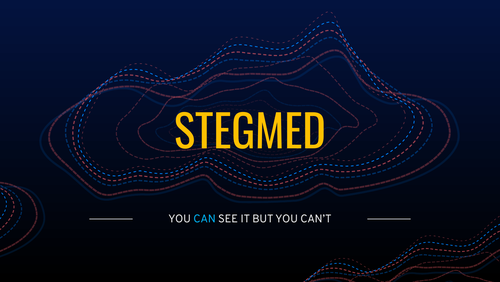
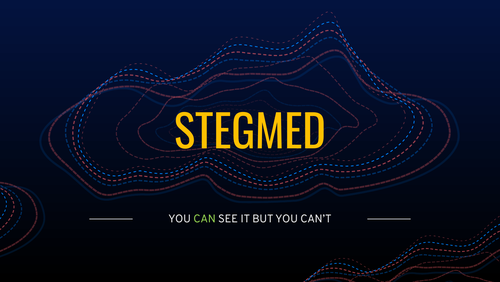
CAN colour: light blue -> light green (205, 218)
